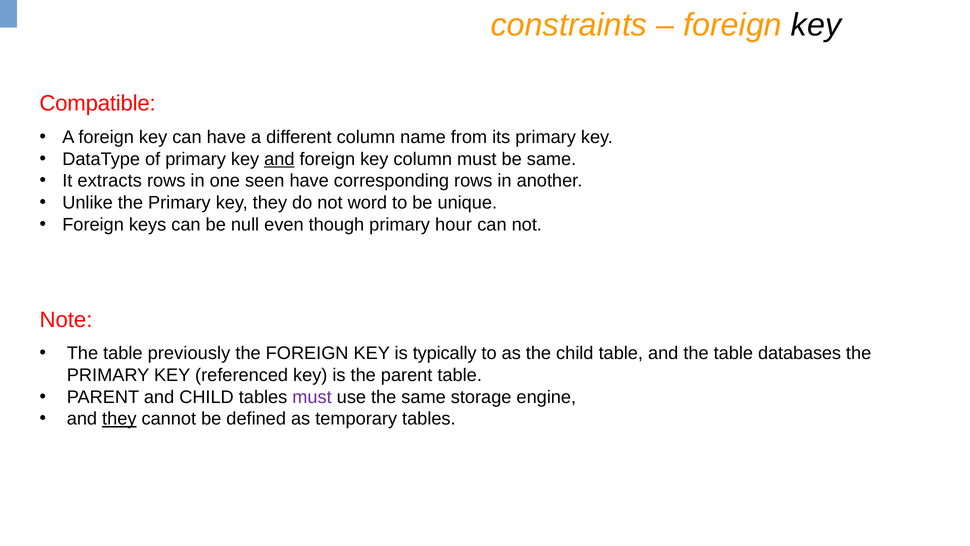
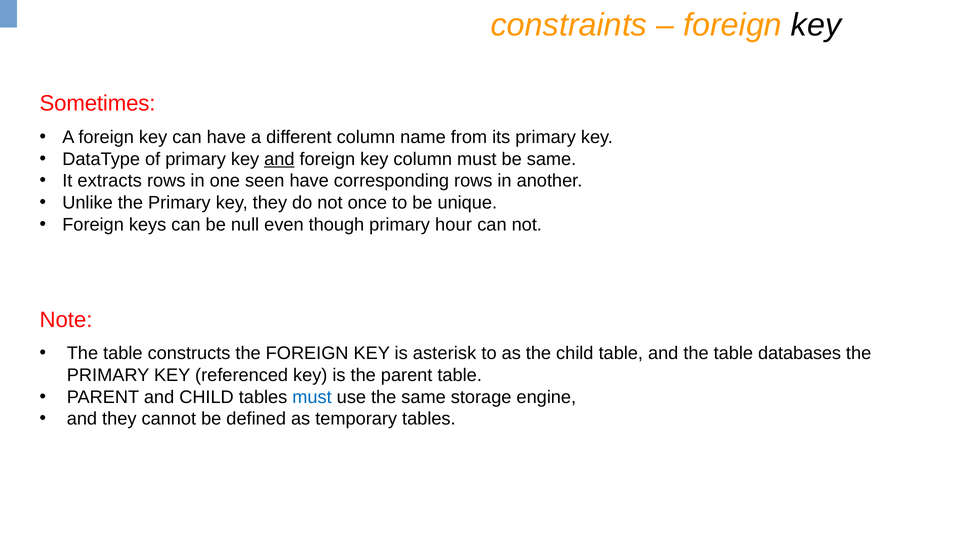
Compatible: Compatible -> Sometimes (98, 104)
word: word -> once (367, 203)
previously: previously -> constructs (189, 353)
typically: typically -> asterisk (445, 353)
must colour: purple -> blue (312, 397)
they underline: present -> none (119, 419)
